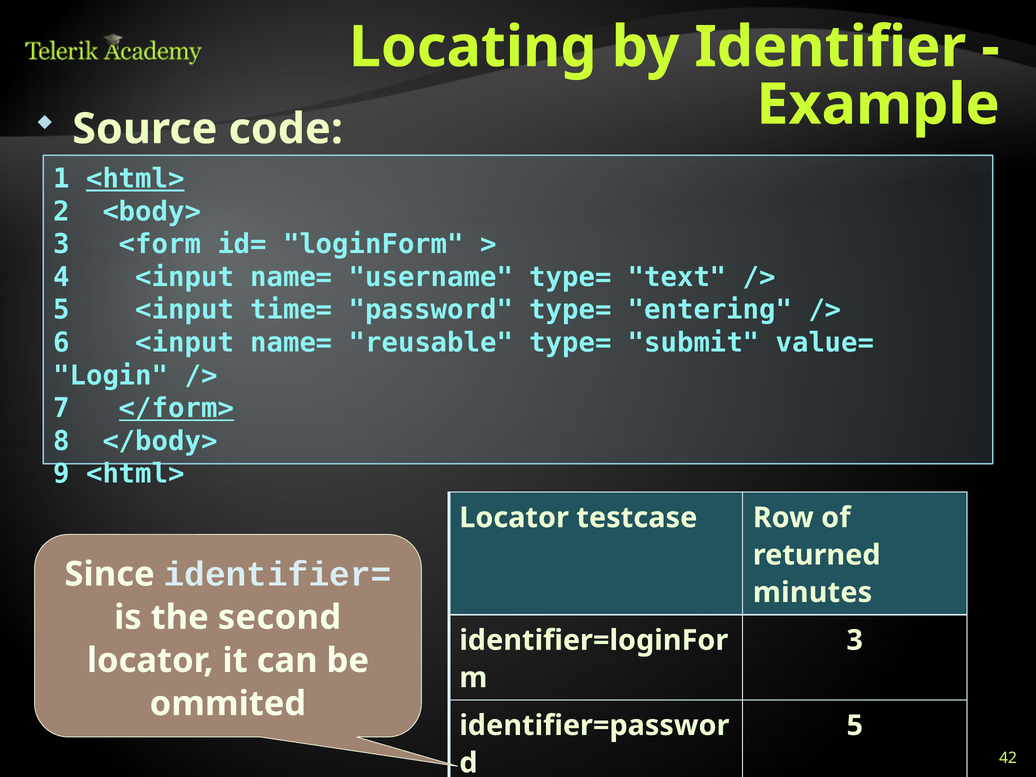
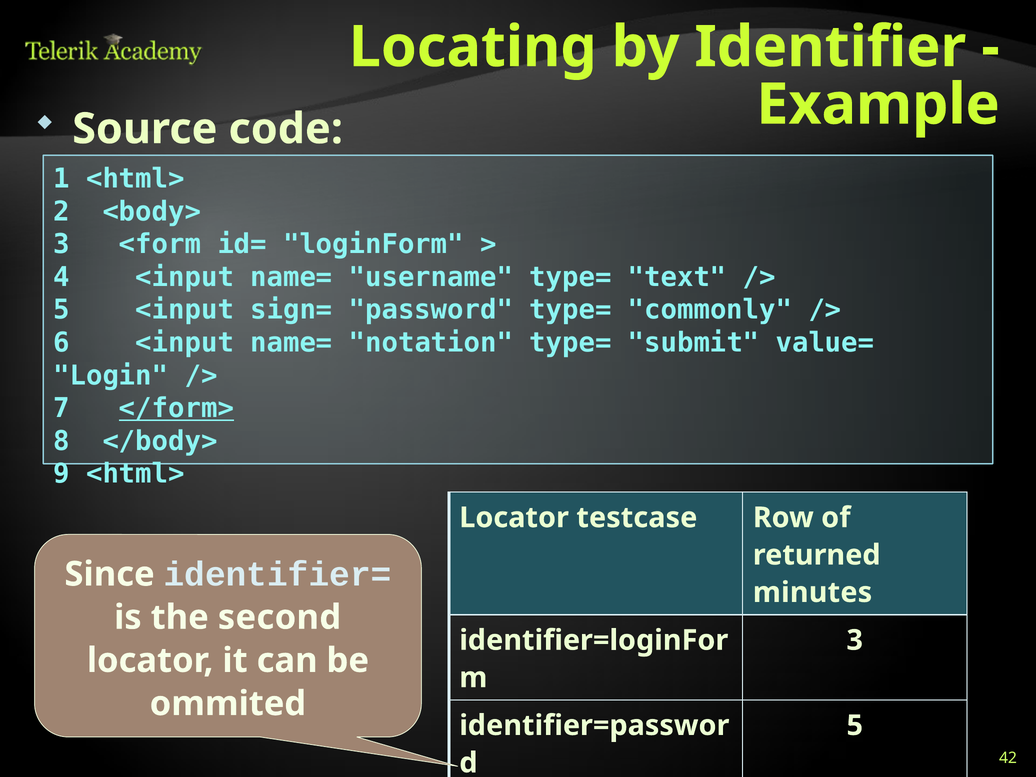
<html> underline: present -> none (135, 179)
time=: time= -> sign= (291, 310)
entering: entering -> commonly (710, 310)
reusable: reusable -> notation (431, 343)
